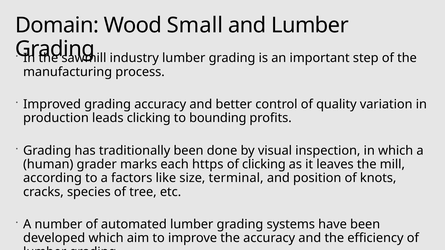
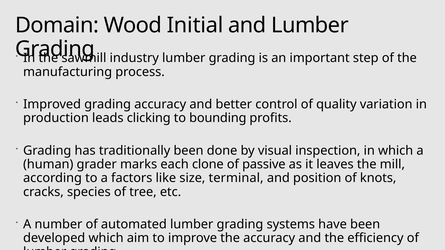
Small: Small -> Initial (195, 25)
https: https -> clone (208, 165)
of clicking: clicking -> passive (264, 165)
